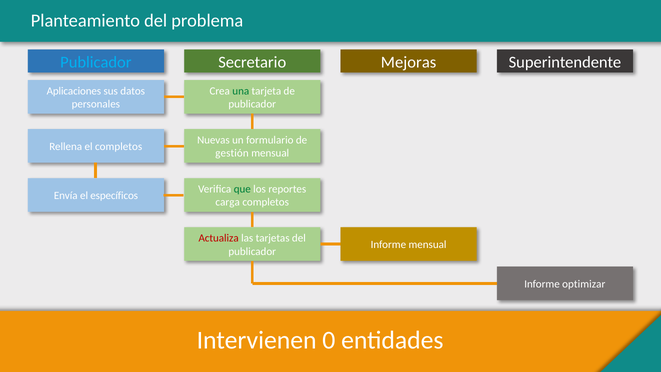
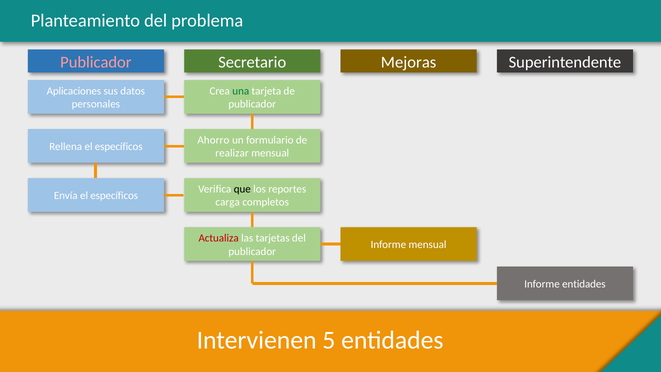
Publicador colour: light blue -> pink (96, 62)
Nuevas: Nuevas -> Ahorro (213, 140)
Rellena el completos: completos -> específicos (119, 147)
gestión: gestión -> realizar (232, 153)
que colour: green -> black (242, 189)
Informe optimizar: optimizar -> entidades (584, 284)
0: 0 -> 5 (329, 340)
